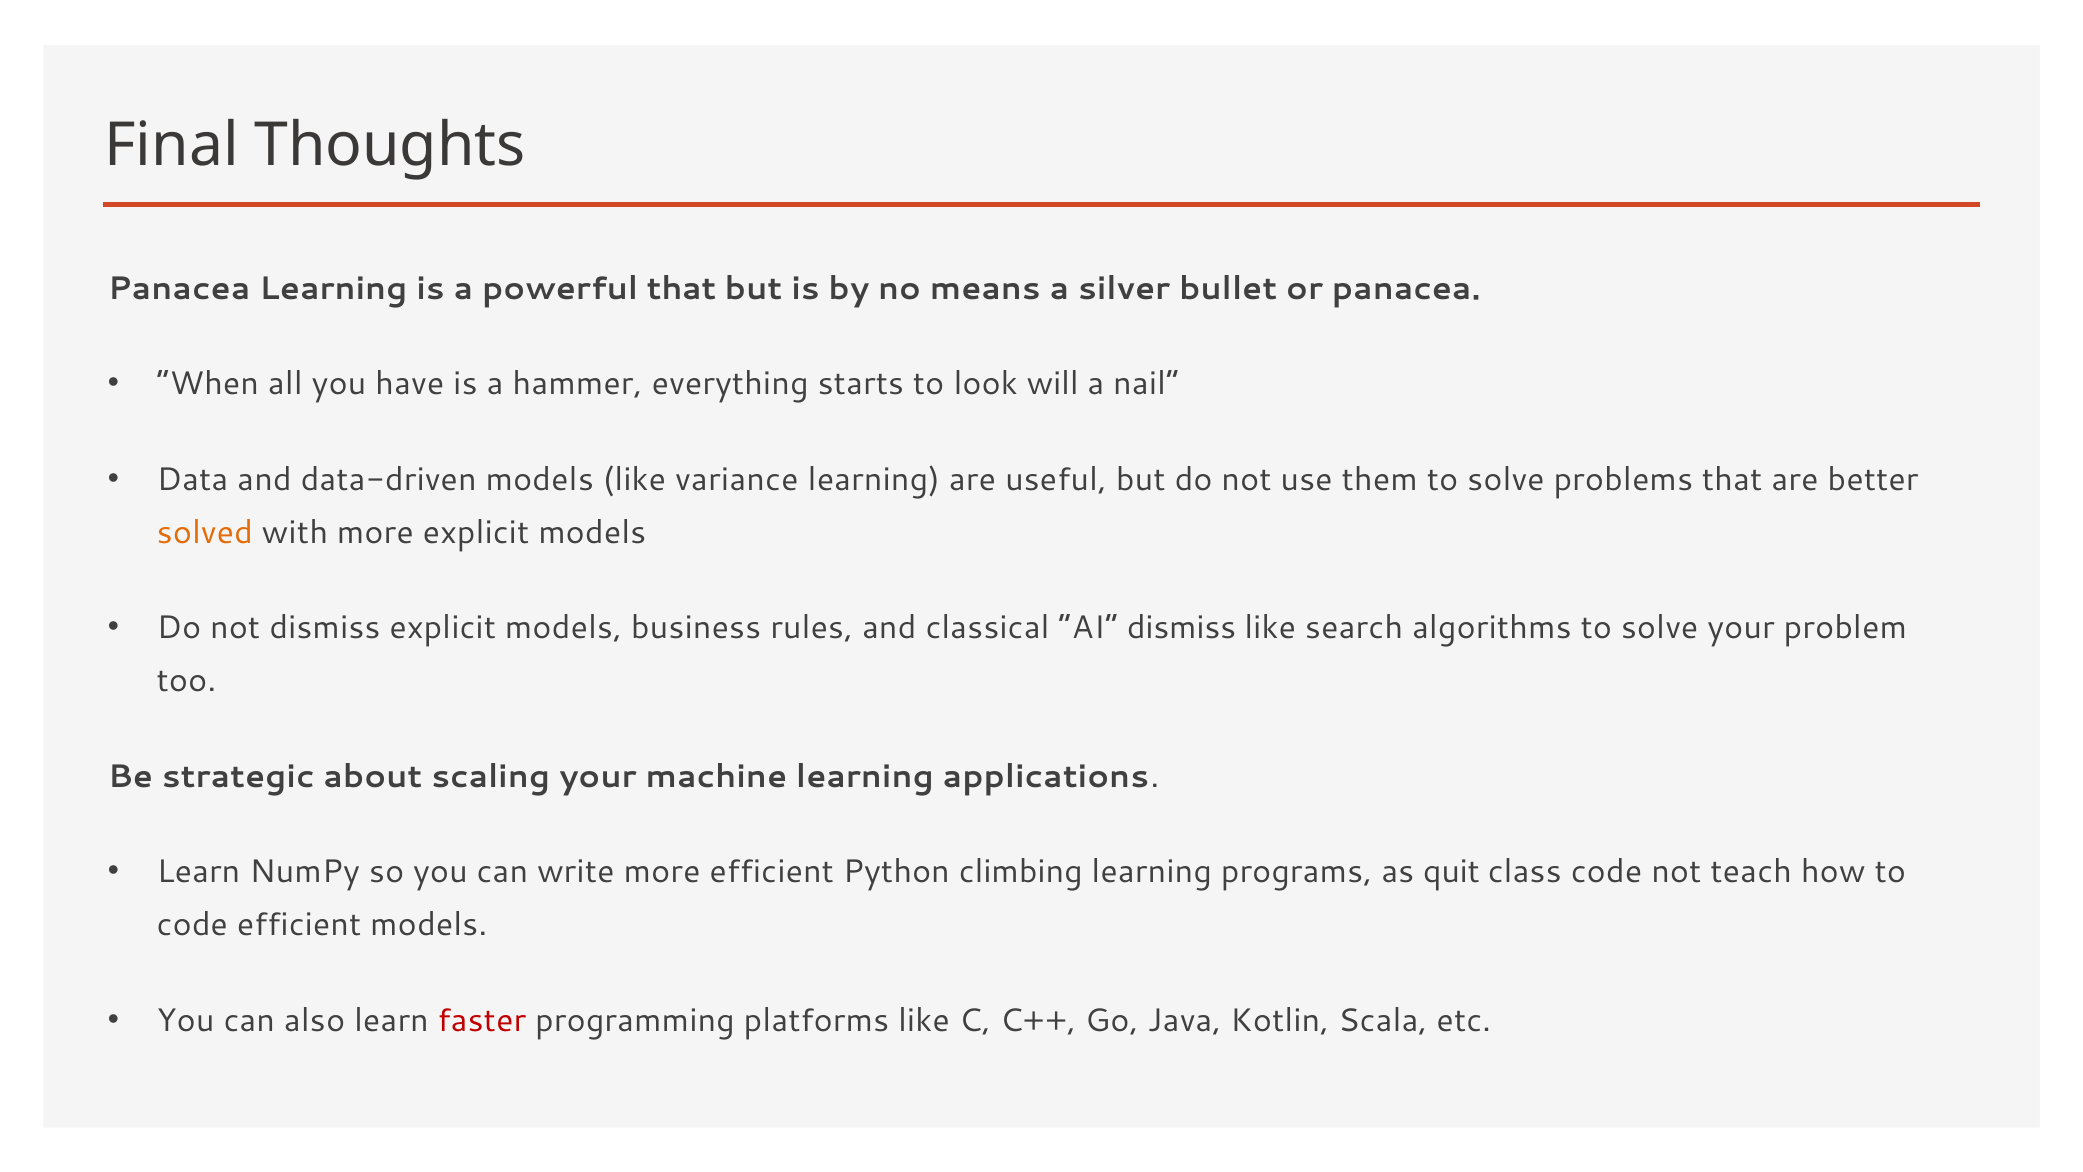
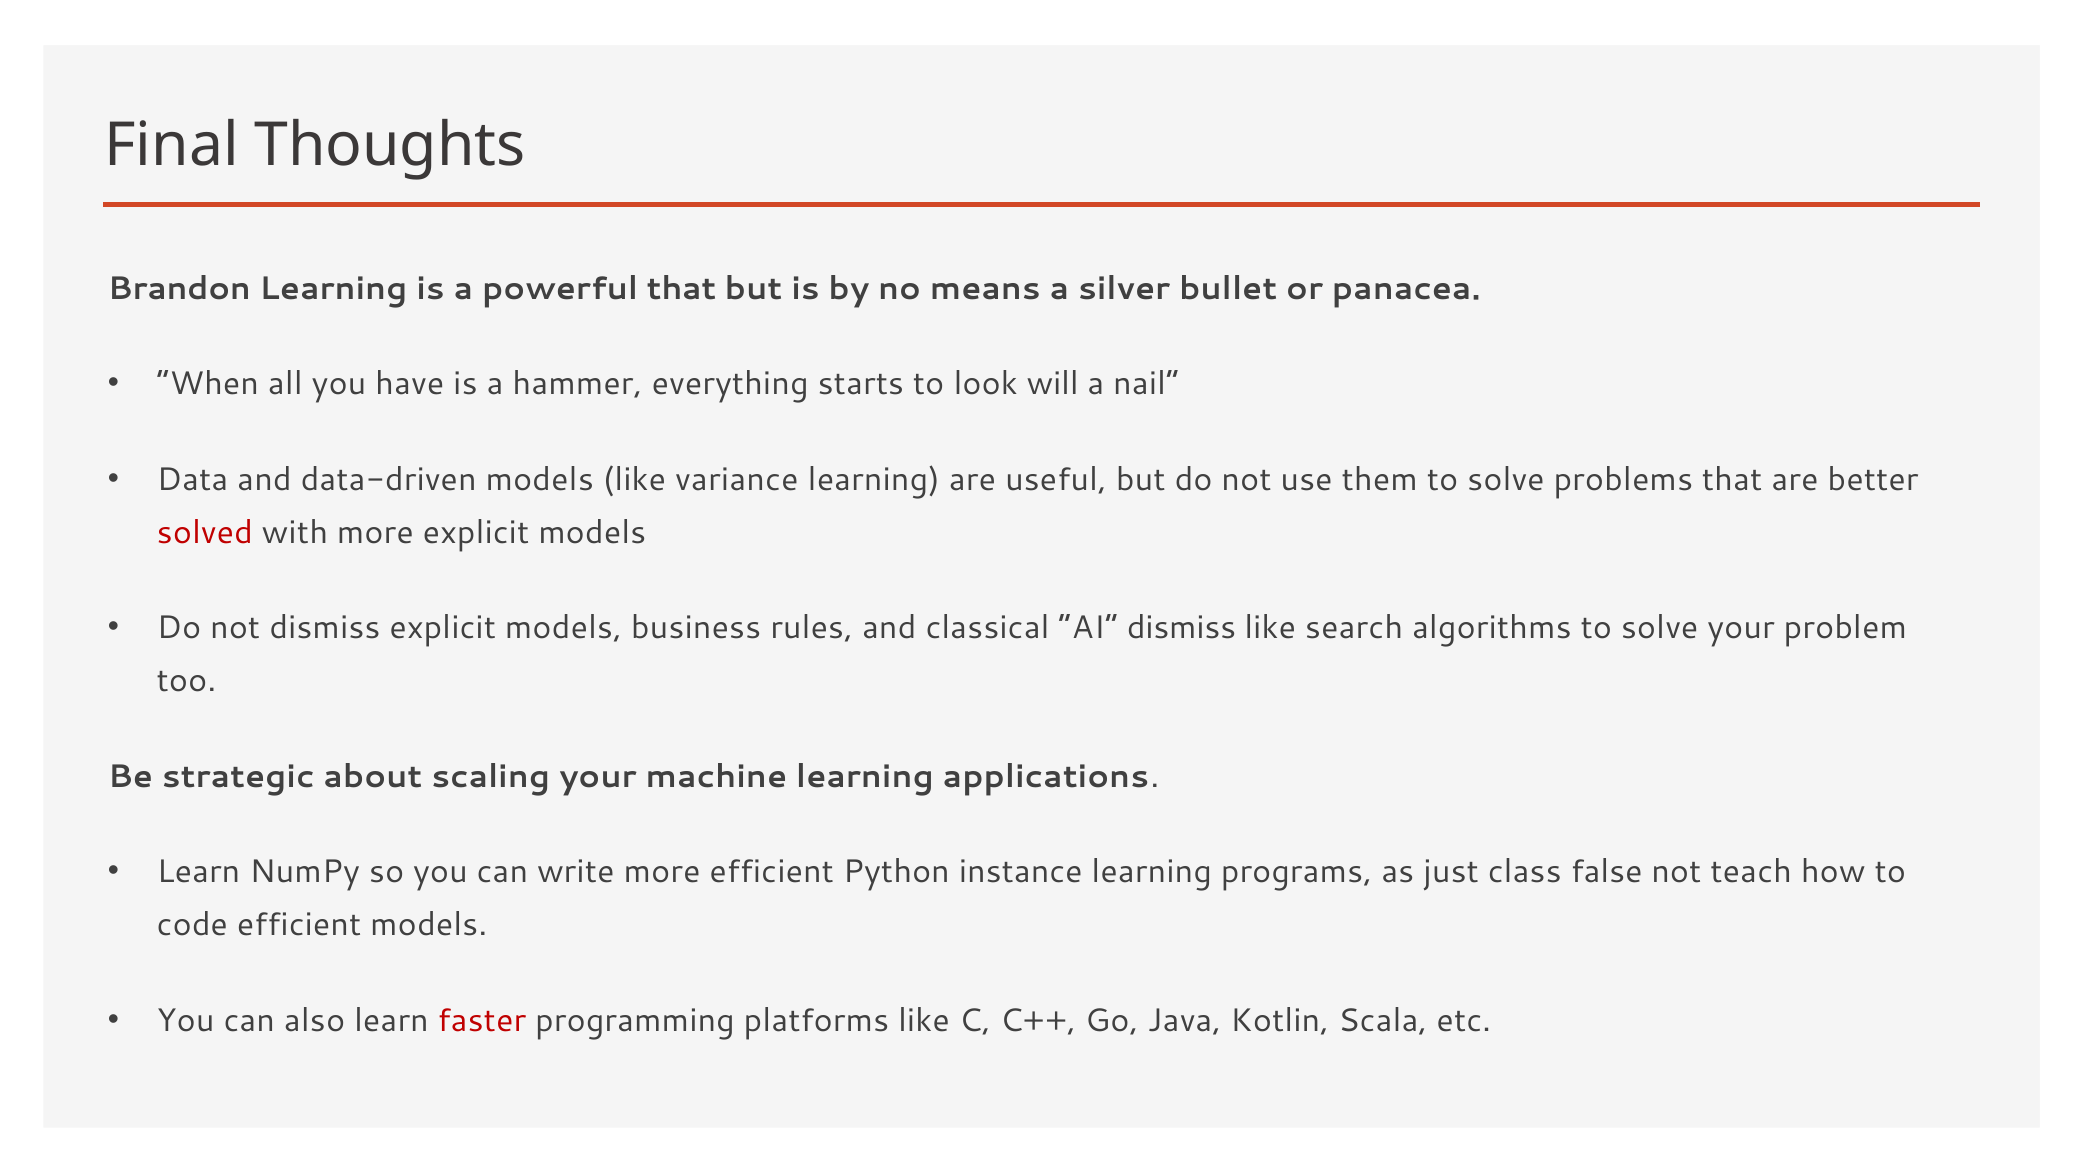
Panacea: Panacea -> Brandon (179, 289)
solved colour: orange -> red (205, 532)
climbing: climbing -> instance (1021, 872)
quit: quit -> just (1451, 872)
class code: code -> false (1607, 872)
